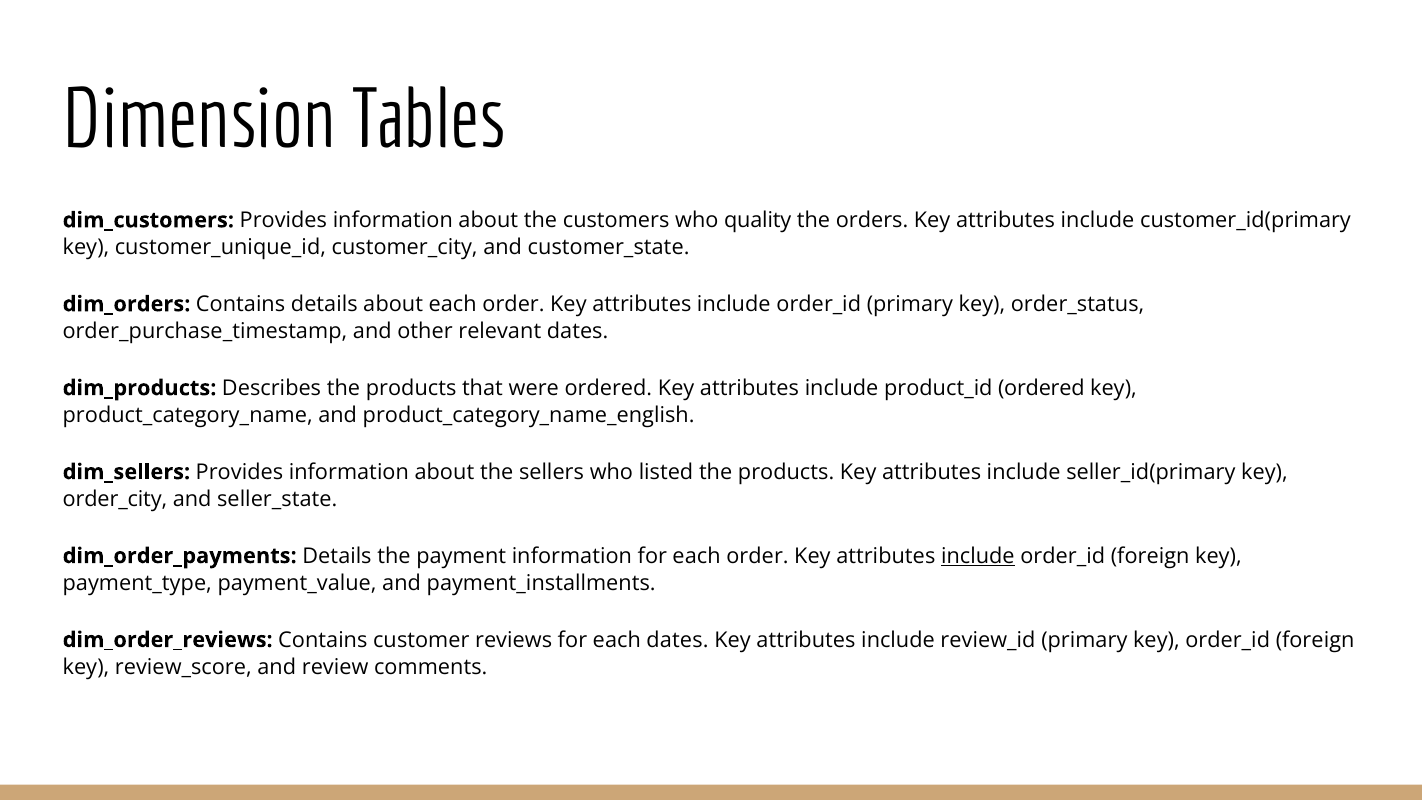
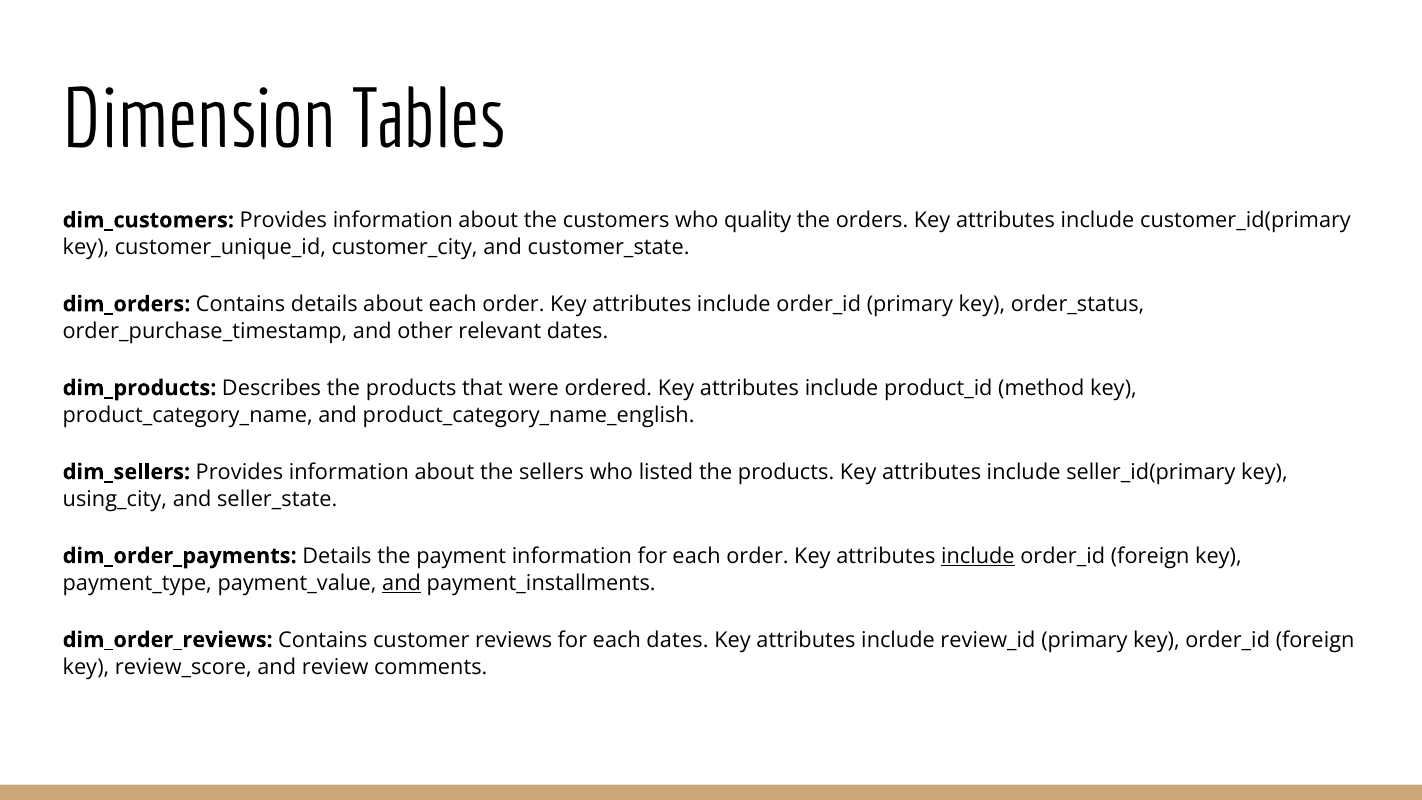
product_id ordered: ordered -> method (1041, 388)
order_city: order_city -> using_city (115, 499)
and underline: none -> present (402, 583)
